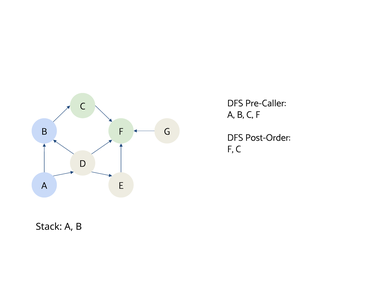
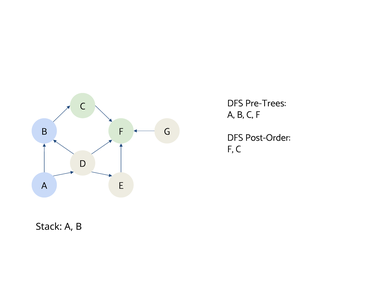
Pre-Caller: Pre-Caller -> Pre-Trees (266, 103)
